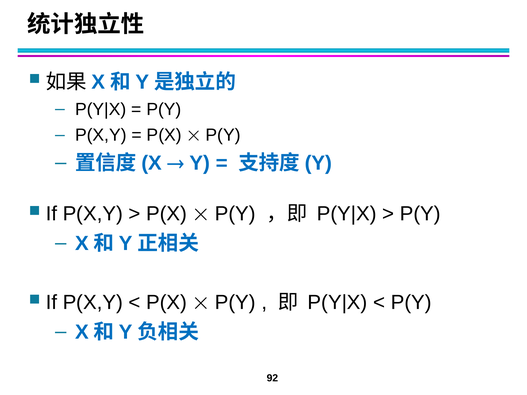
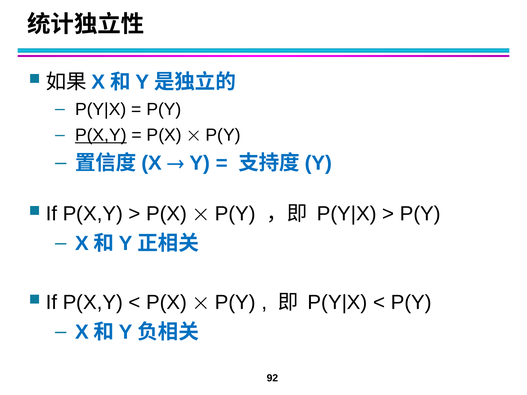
P(X,Y underline: none -> present (101, 135)
